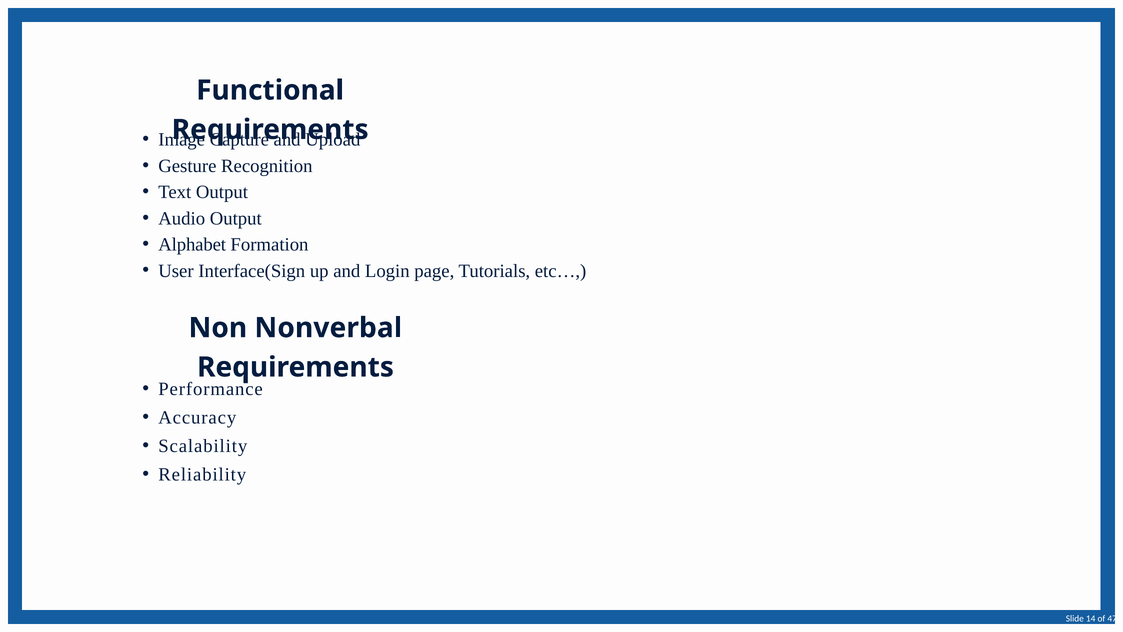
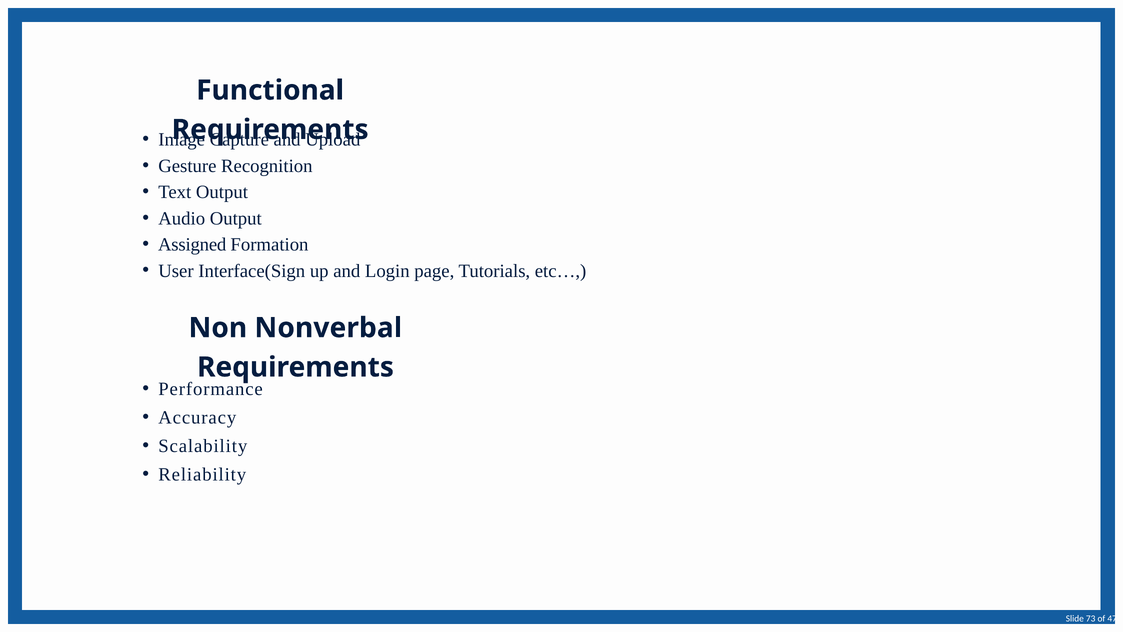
Alphabet: Alphabet -> Assigned (192, 245)
14: 14 -> 73 (1091, 618)
